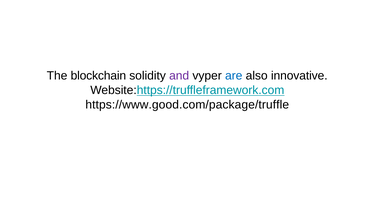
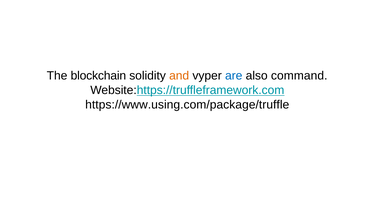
and colour: purple -> orange (179, 76)
innovative: innovative -> command (299, 76)
https://www.good.com/package/truffle: https://www.good.com/package/truffle -> https://www.using.com/package/truffle (187, 105)
